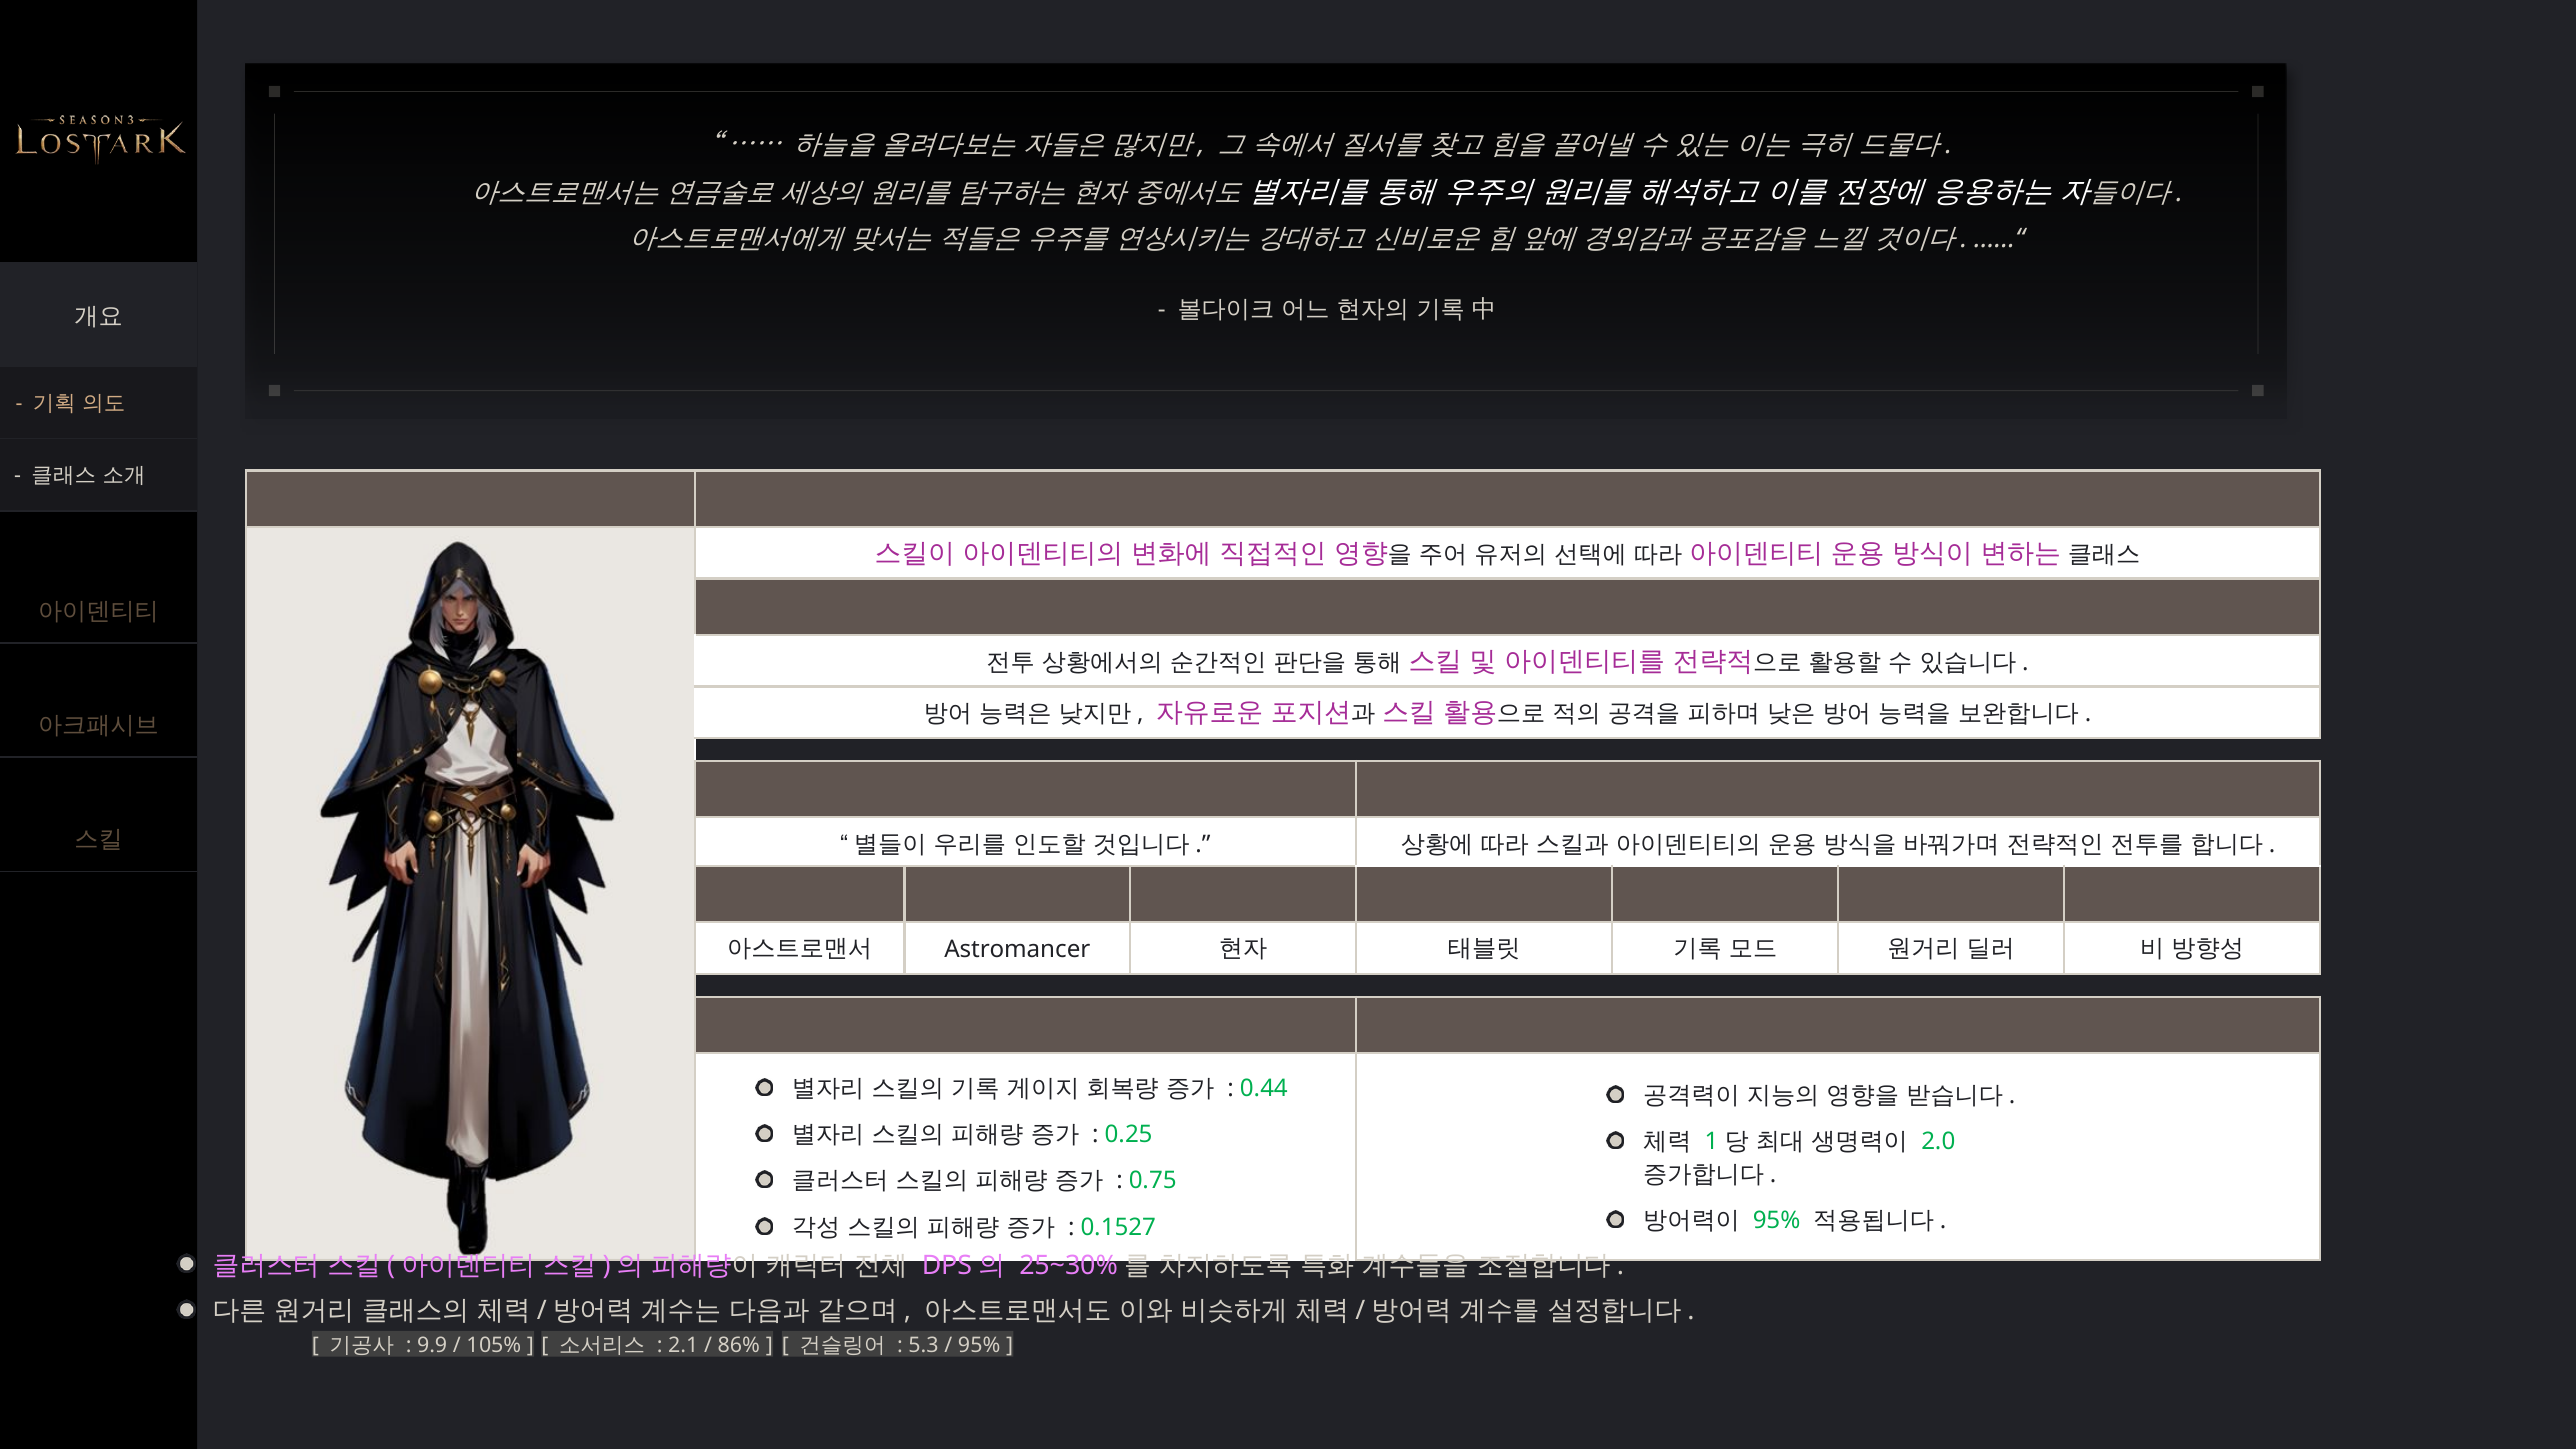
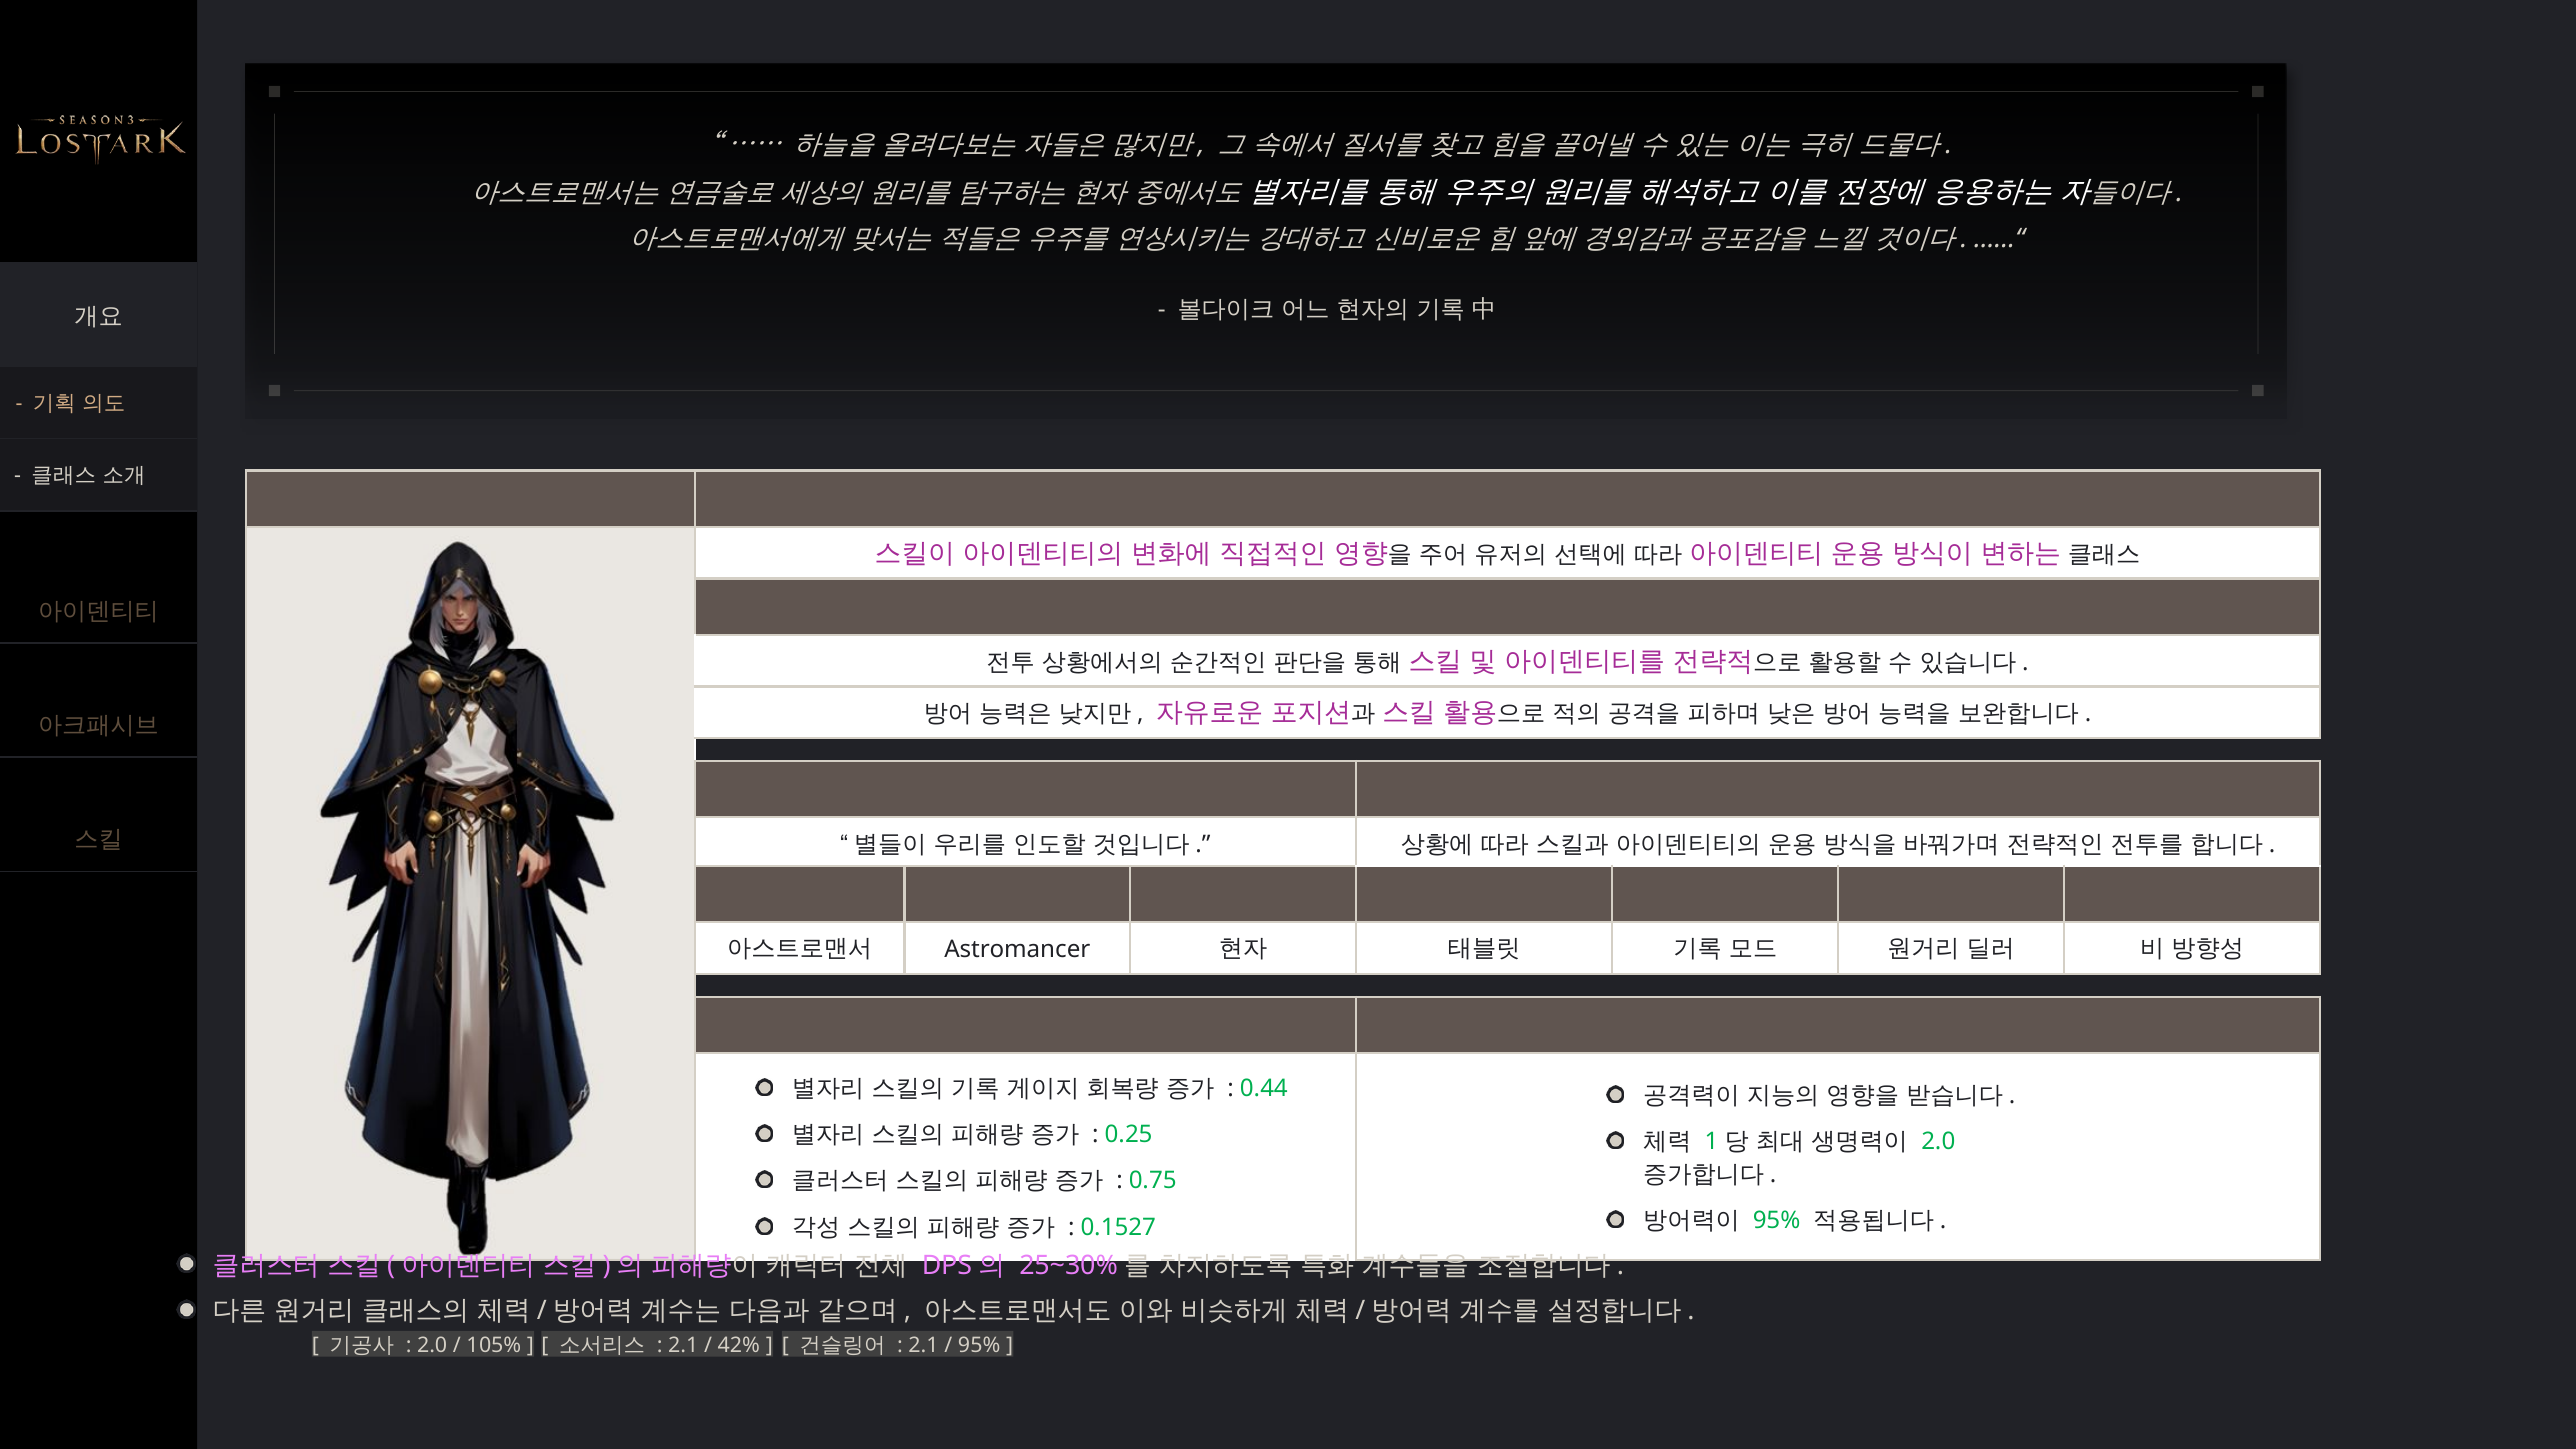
9.9: 9.9 -> 2.0 (432, 1345)
86%: 86% -> 42% (739, 1345)
5.3: 5.3 -> 2.1 (924, 1345)
